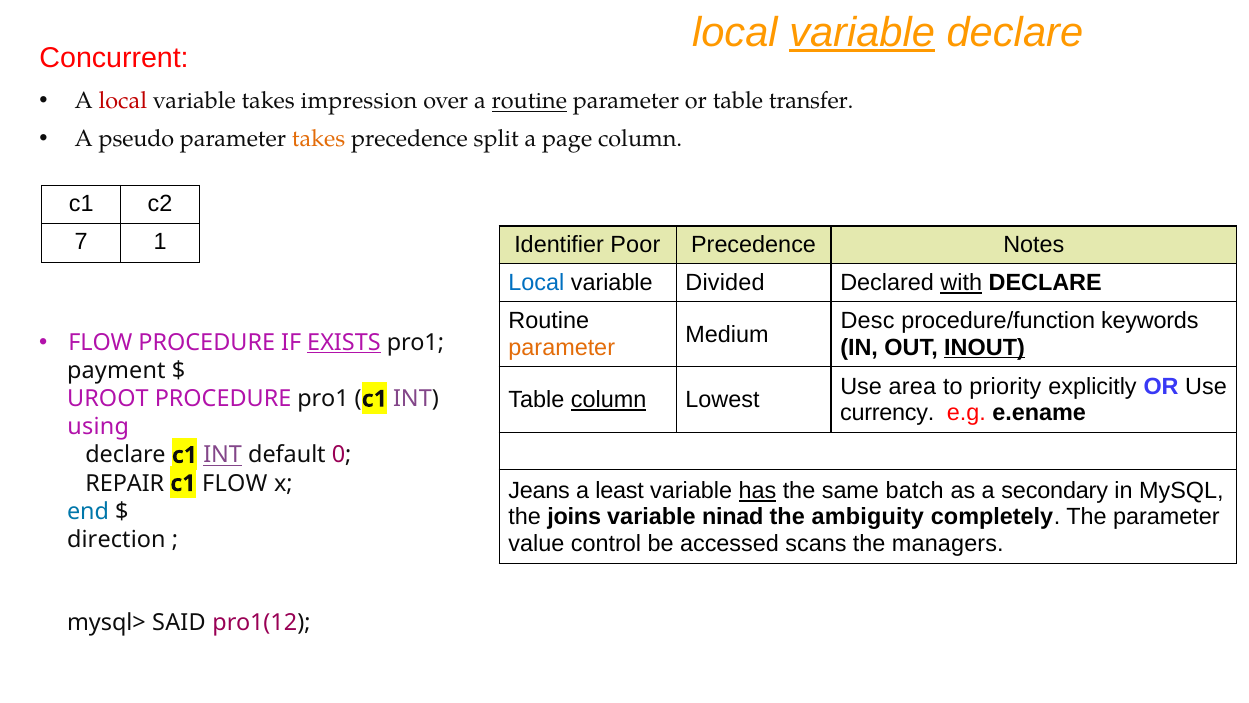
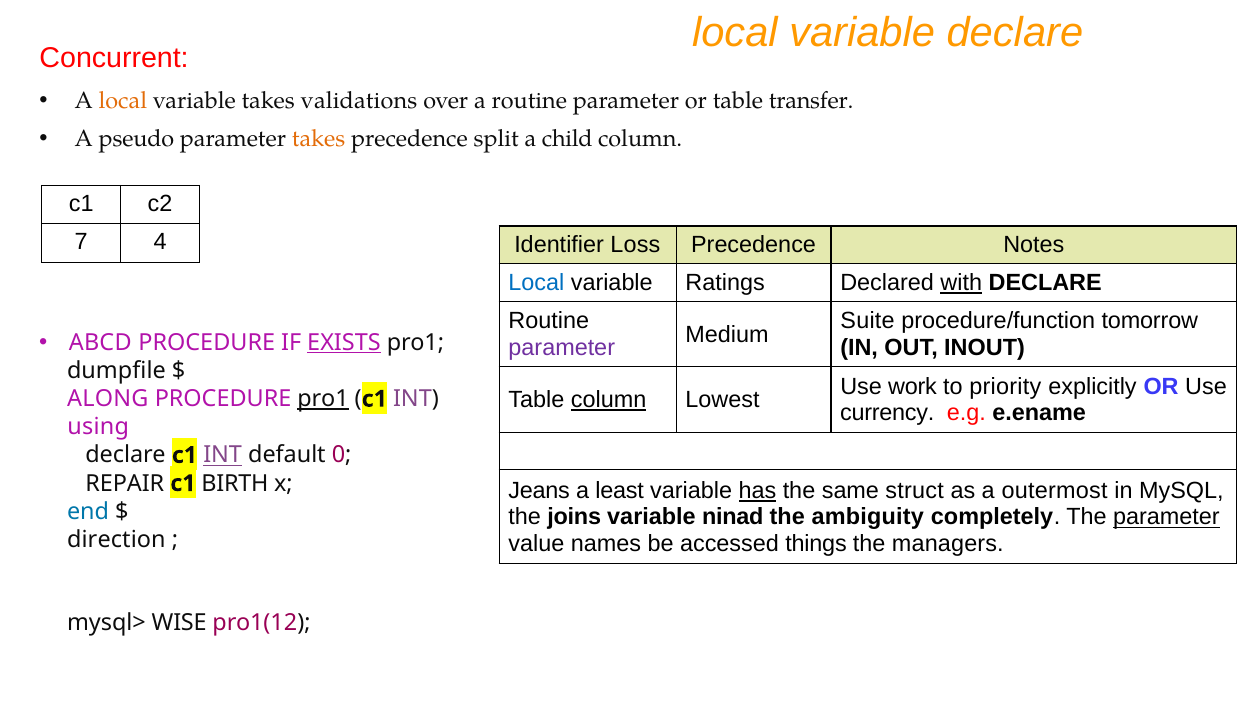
variable underline: present -> none (862, 33)
local colour: red -> orange (123, 101)
impression: impression -> validations (359, 101)
routine underline: present -> none (529, 101)
page: page -> child (567, 139)
1: 1 -> 4 (160, 242)
Poor: Poor -> Loss (635, 245)
Divided: Divided -> Ratings (725, 283)
Desc: Desc -> Suite (868, 321)
keywords: keywords -> tomorrow (1150, 321)
FLOW: FLOW -> ABCD (100, 342)
parameter colour: orange -> purple (562, 347)
INOUT underline: present -> none (985, 347)
payment: payment -> dumpfile (116, 371)
area: area -> work (913, 387)
UROOT: UROOT -> ALONG (108, 399)
pro1 underline: none -> present (323, 399)
c1 FLOW: FLOW -> BIRTH (235, 483)
batch: batch -> struct (915, 491)
secondary: secondary -> outermost (1055, 491)
parameter underline: none -> present (1166, 517)
control: control -> names (606, 543)
scans: scans -> things (816, 543)
SAID: SAID -> WISE (179, 622)
